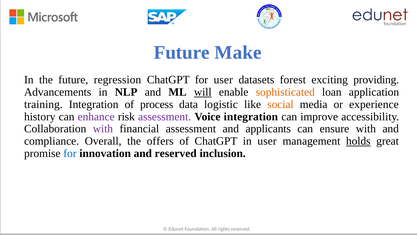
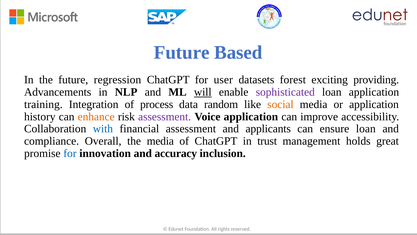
Make: Make -> Based (238, 52)
sophisticated colour: orange -> purple (285, 92)
logistic: logistic -> random (221, 104)
or experience: experience -> application (374, 104)
enhance colour: purple -> orange (96, 116)
Voice integration: integration -> application (251, 116)
with colour: purple -> blue (103, 129)
ensure with: with -> loan (366, 129)
the offers: offers -> media (160, 141)
in user: user -> trust (267, 141)
holds underline: present -> none (358, 141)
and reserved: reserved -> accuracy (176, 153)
